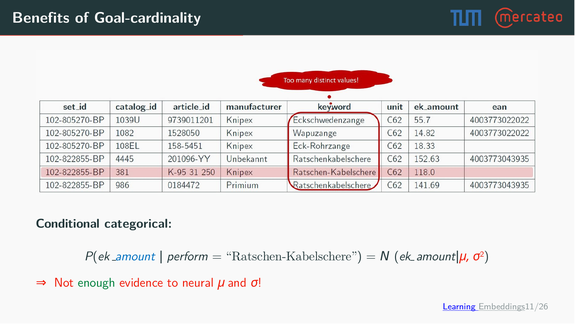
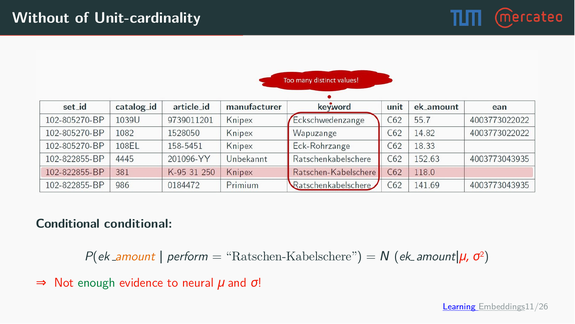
Benefits: Benefits -> Without (41, 18)
Goal-cardinality: Goal-cardinality -> Unit-cardinality (148, 18)
Conditional categorical: categorical -> conditional (138, 223)
amount colour: blue -> orange (135, 256)
